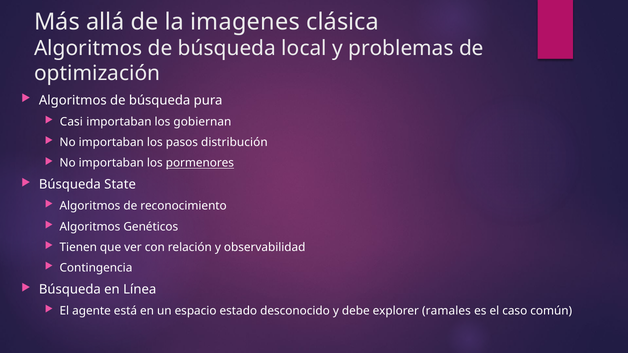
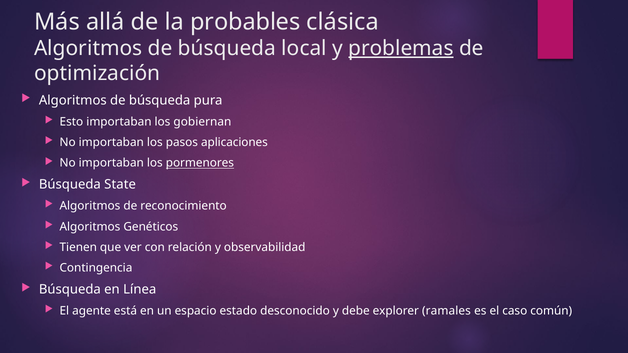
imagenes: imagenes -> probables (245, 22)
problemas underline: none -> present (401, 48)
Casi: Casi -> Esto (71, 122)
distribución: distribución -> aplicaciones (234, 143)
